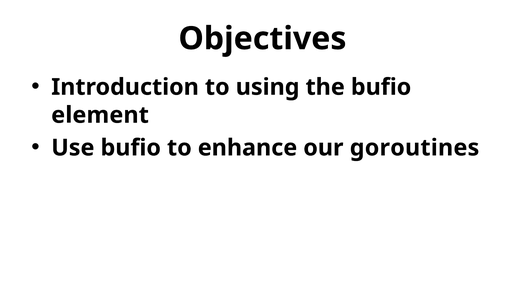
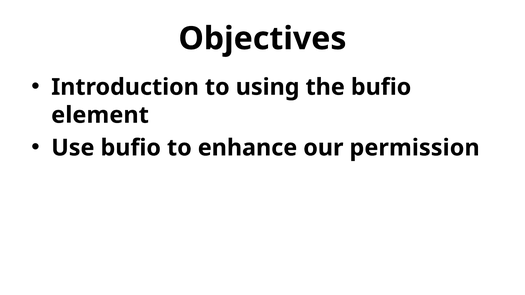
goroutines: goroutines -> permission (415, 148)
